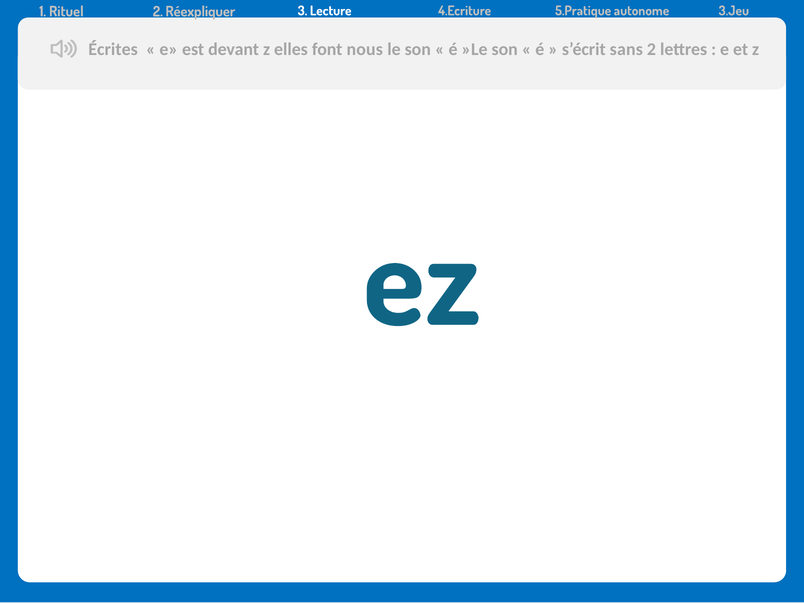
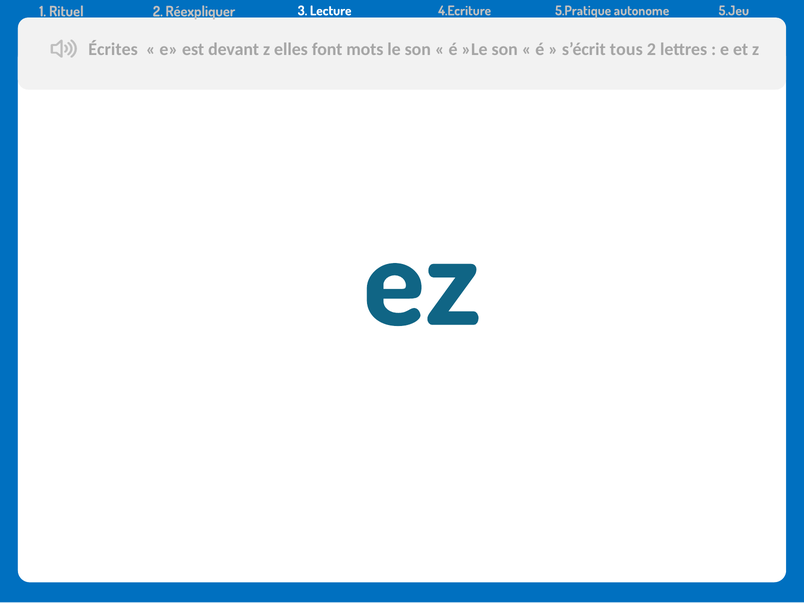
3.Jeu: 3.Jeu -> 5.Jeu (734, 11)
nous: nous -> mots (365, 49)
sans: sans -> tous (626, 49)
